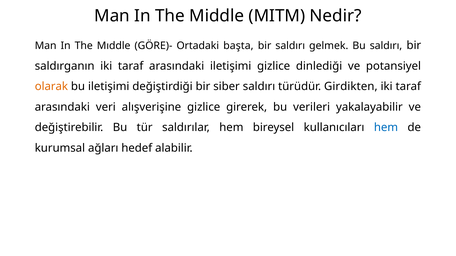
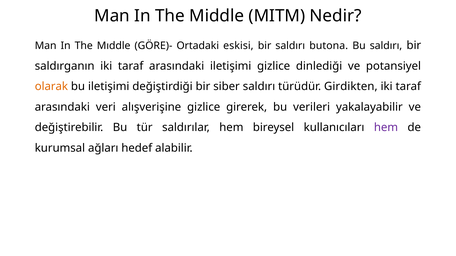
başta: başta -> eskisi (238, 46)
gelmek: gelmek -> butona (329, 46)
hem colour: blue -> purple (386, 128)
